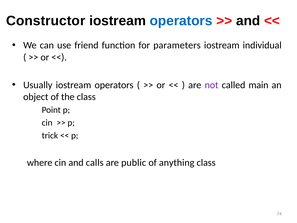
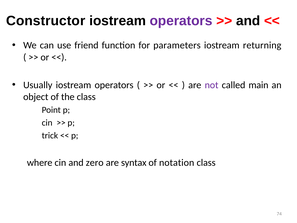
operators colour: blue -> purple (181, 21)
individual: individual -> returning (262, 45)
calls: calls -> zero (95, 163)
public: public -> syntax (134, 163)
anything: anything -> notation (177, 163)
